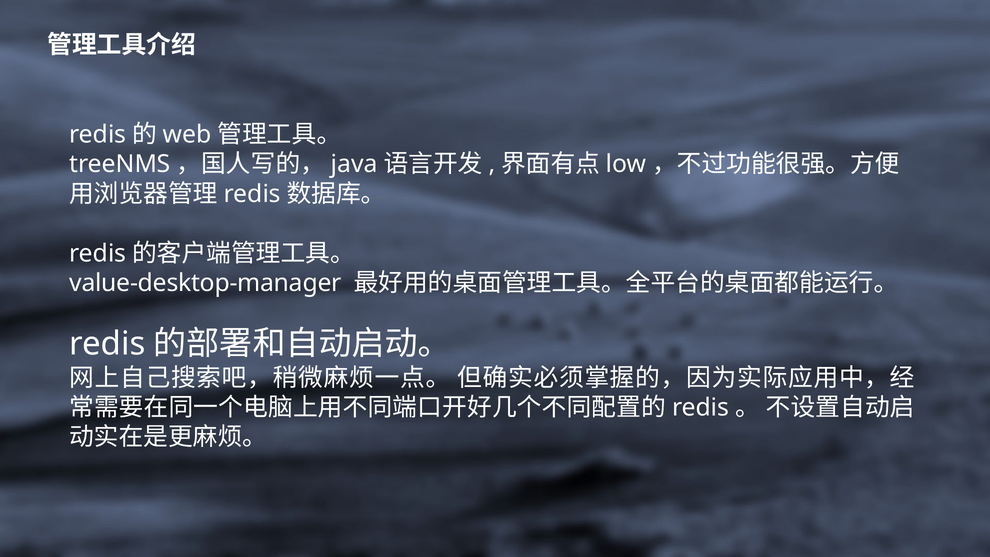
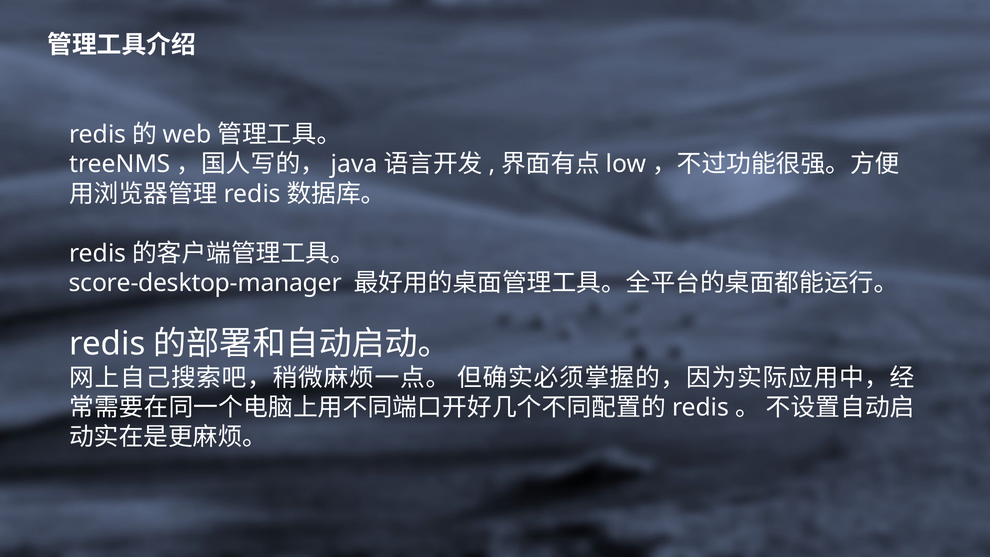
value-desktop-manager: value-desktop-manager -> score-desktop-manager (205, 283)
